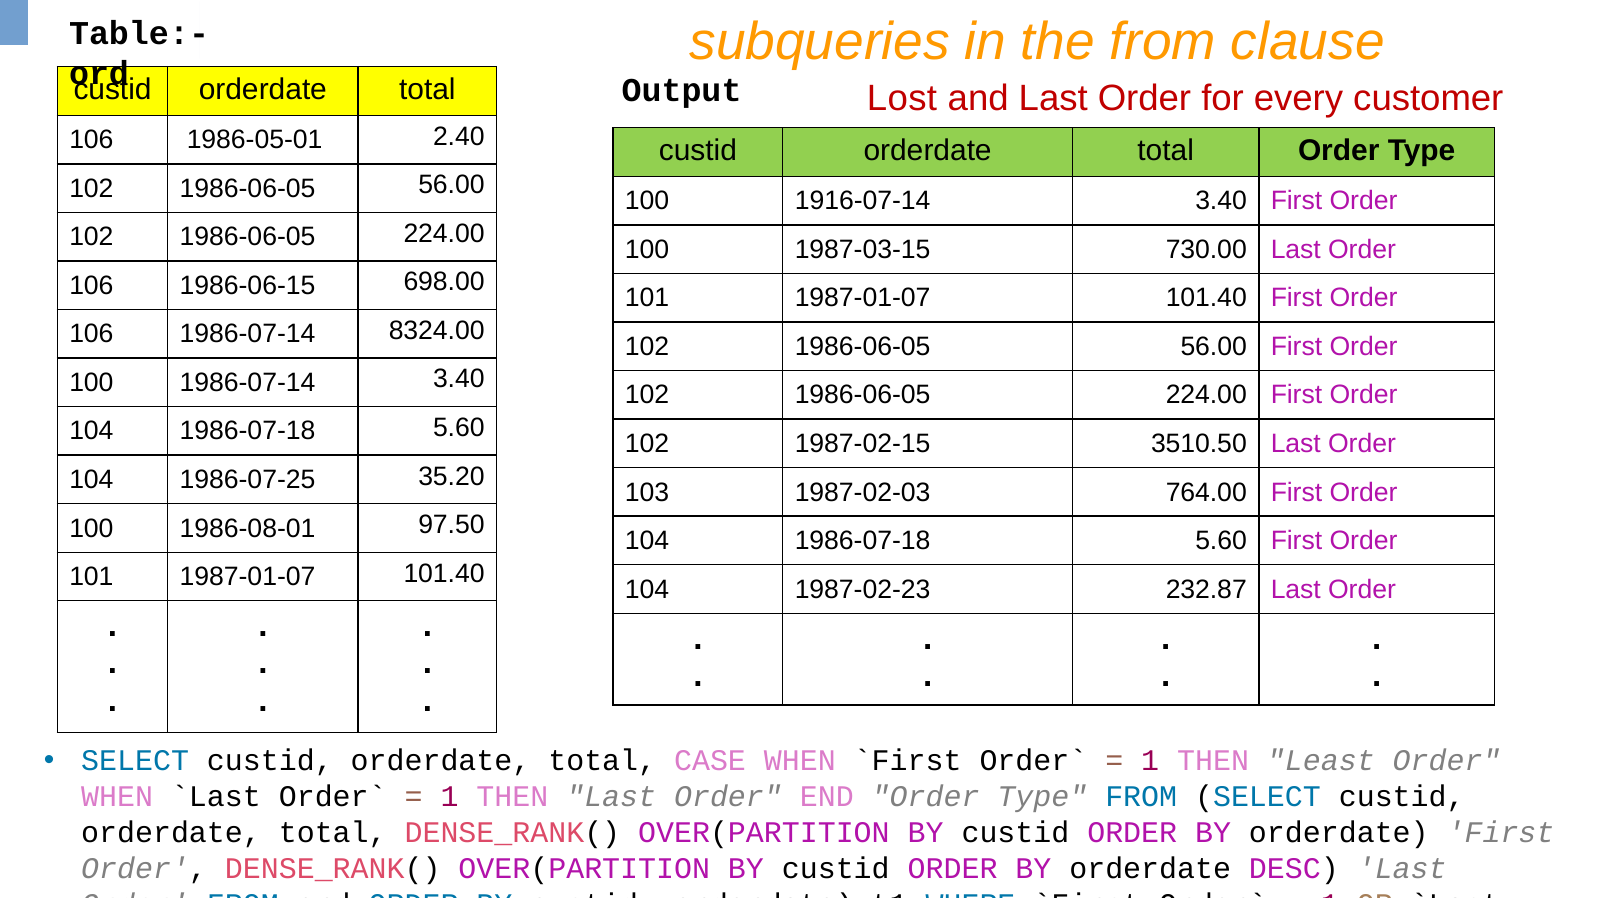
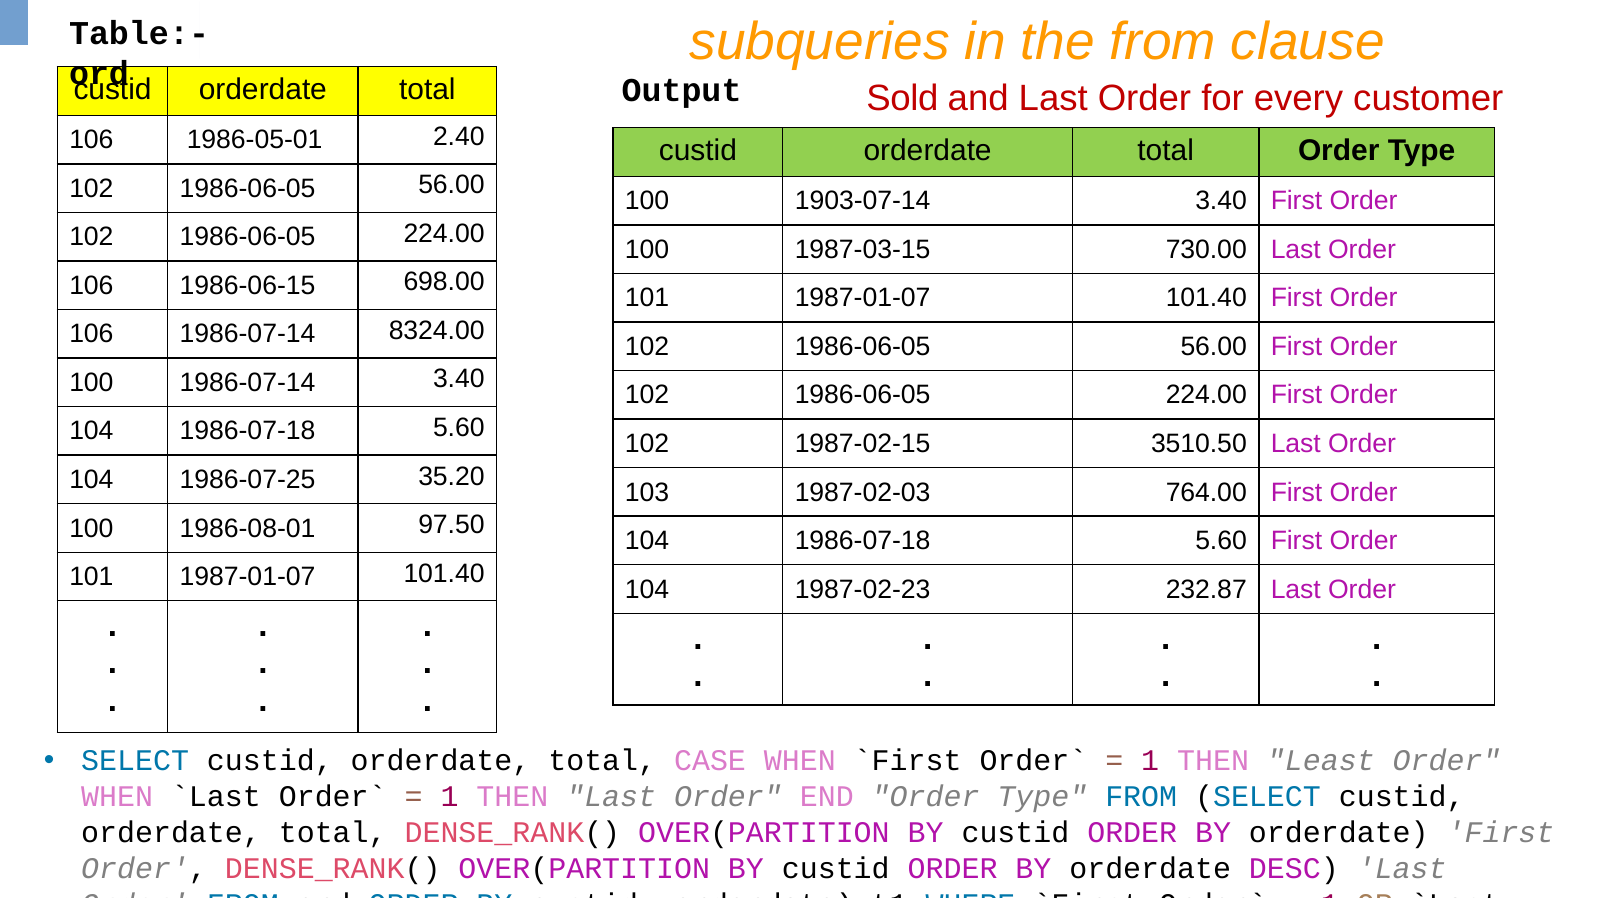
Lost: Lost -> Sold (902, 98)
1916-07-14: 1916-07-14 -> 1903-07-14 (863, 201)
